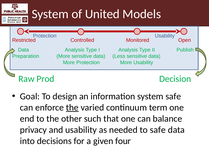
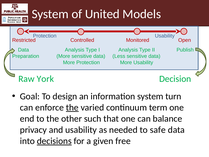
Prod: Prod -> York (45, 79)
system safe: safe -> turn (173, 96)
decisions underline: none -> present (54, 141)
four: four -> free (123, 141)
